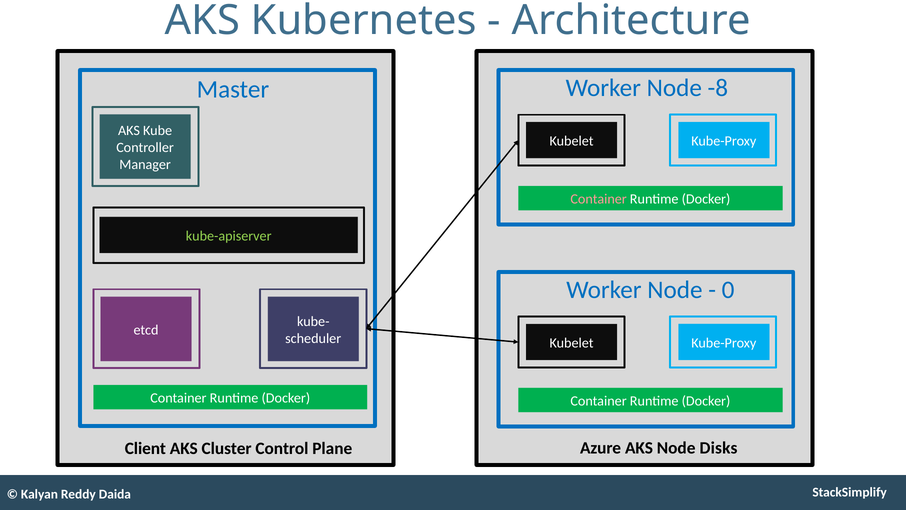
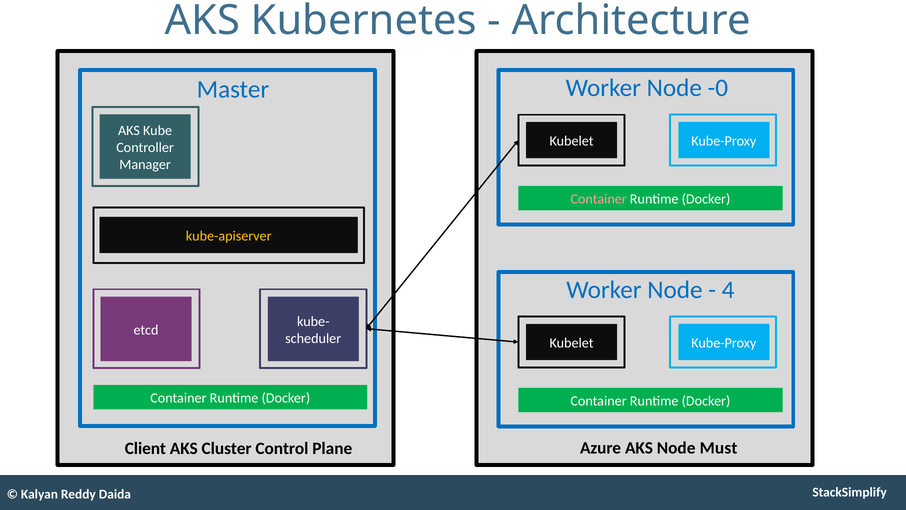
-8: -8 -> -0 (718, 88)
kube-apiserver colour: light green -> yellow (229, 236)
0: 0 -> 4 (728, 290)
Disks: Disks -> Must (719, 448)
